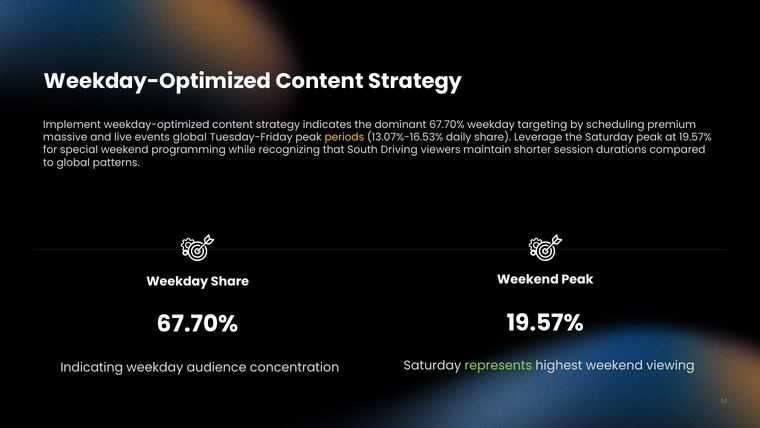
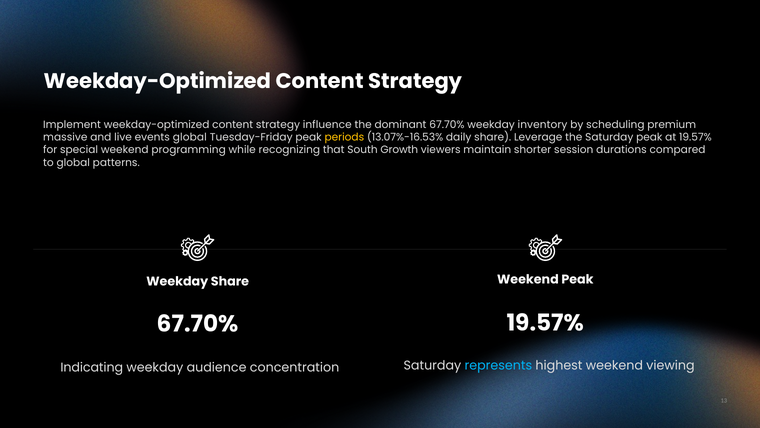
indicates: indicates -> influence (327, 124)
targeting: targeting -> inventory (542, 124)
Driving: Driving -> Growth (399, 150)
represents colour: light green -> light blue (498, 365)
